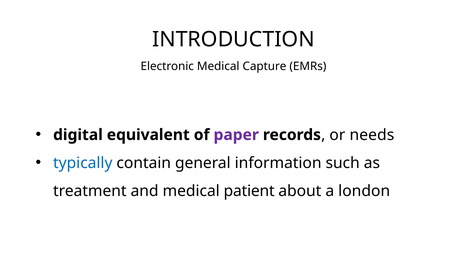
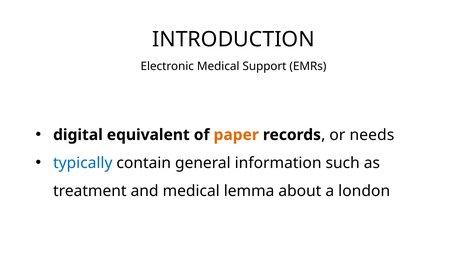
Capture: Capture -> Support (264, 66)
paper colour: purple -> orange (236, 135)
patient: patient -> lemma (249, 191)
